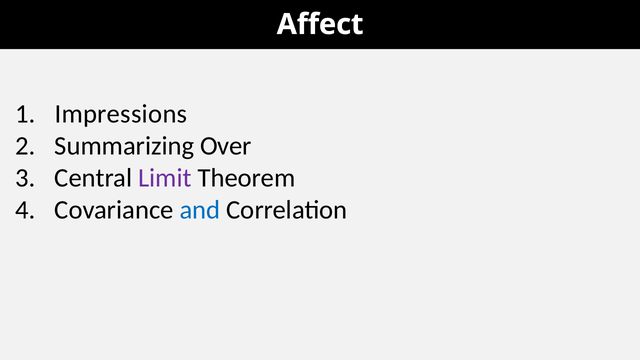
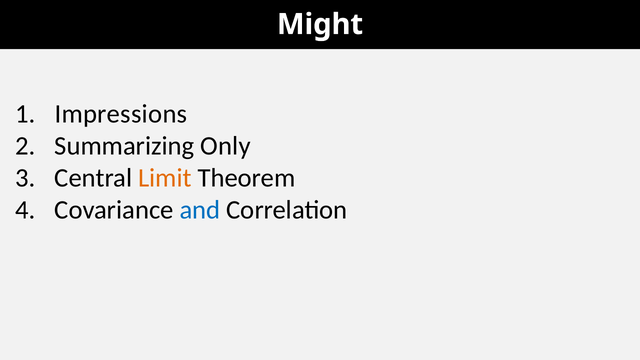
Affect: Affect -> Might (320, 24)
Over: Over -> Only (226, 146)
Limit colour: purple -> orange (165, 178)
